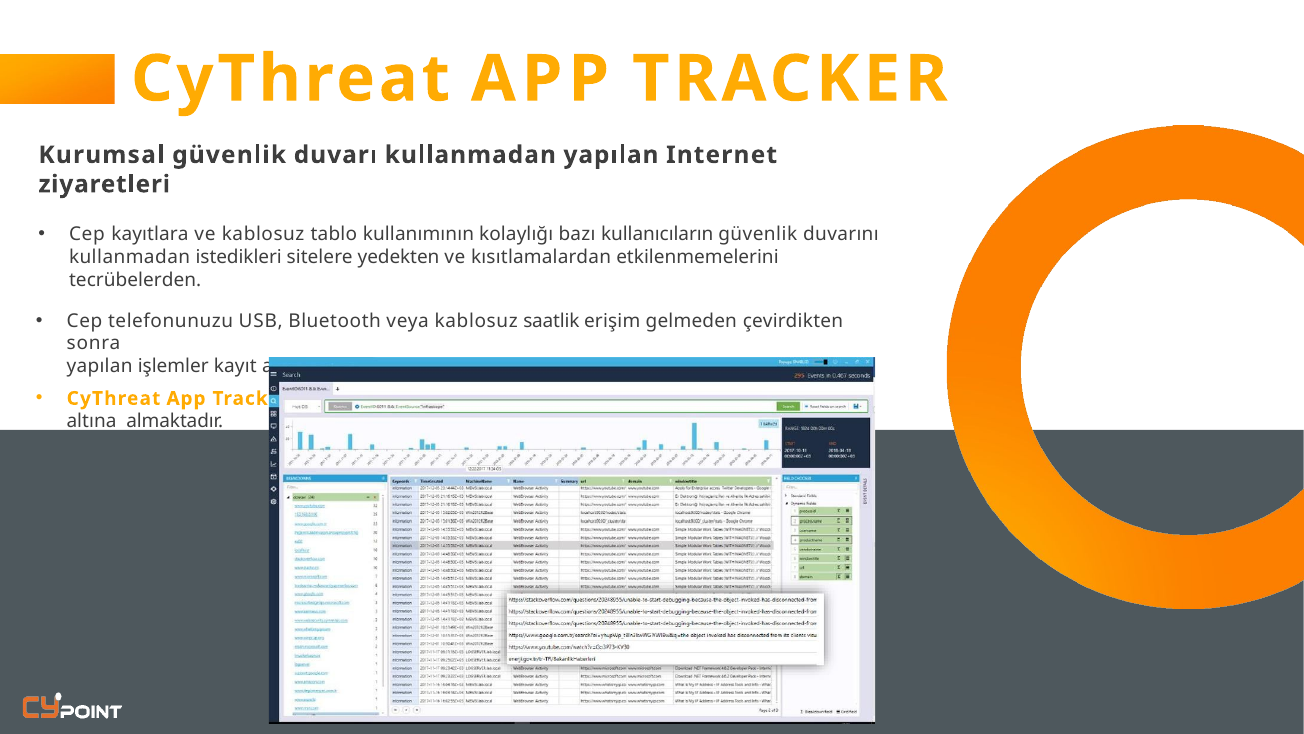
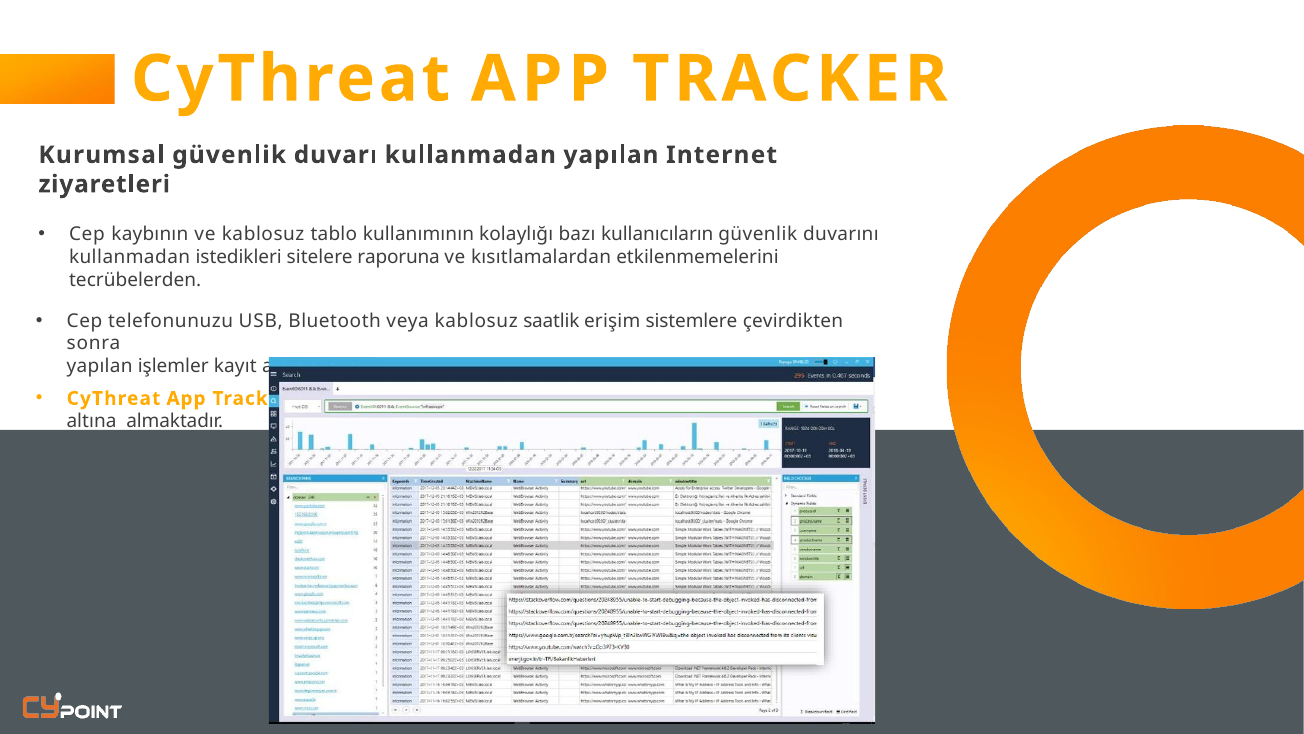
kayıtlara: kayıtlara -> kaybının (150, 234)
yedekten: yedekten -> raporuna (399, 257)
gelmeden: gelmeden -> sistemlere (691, 321)
